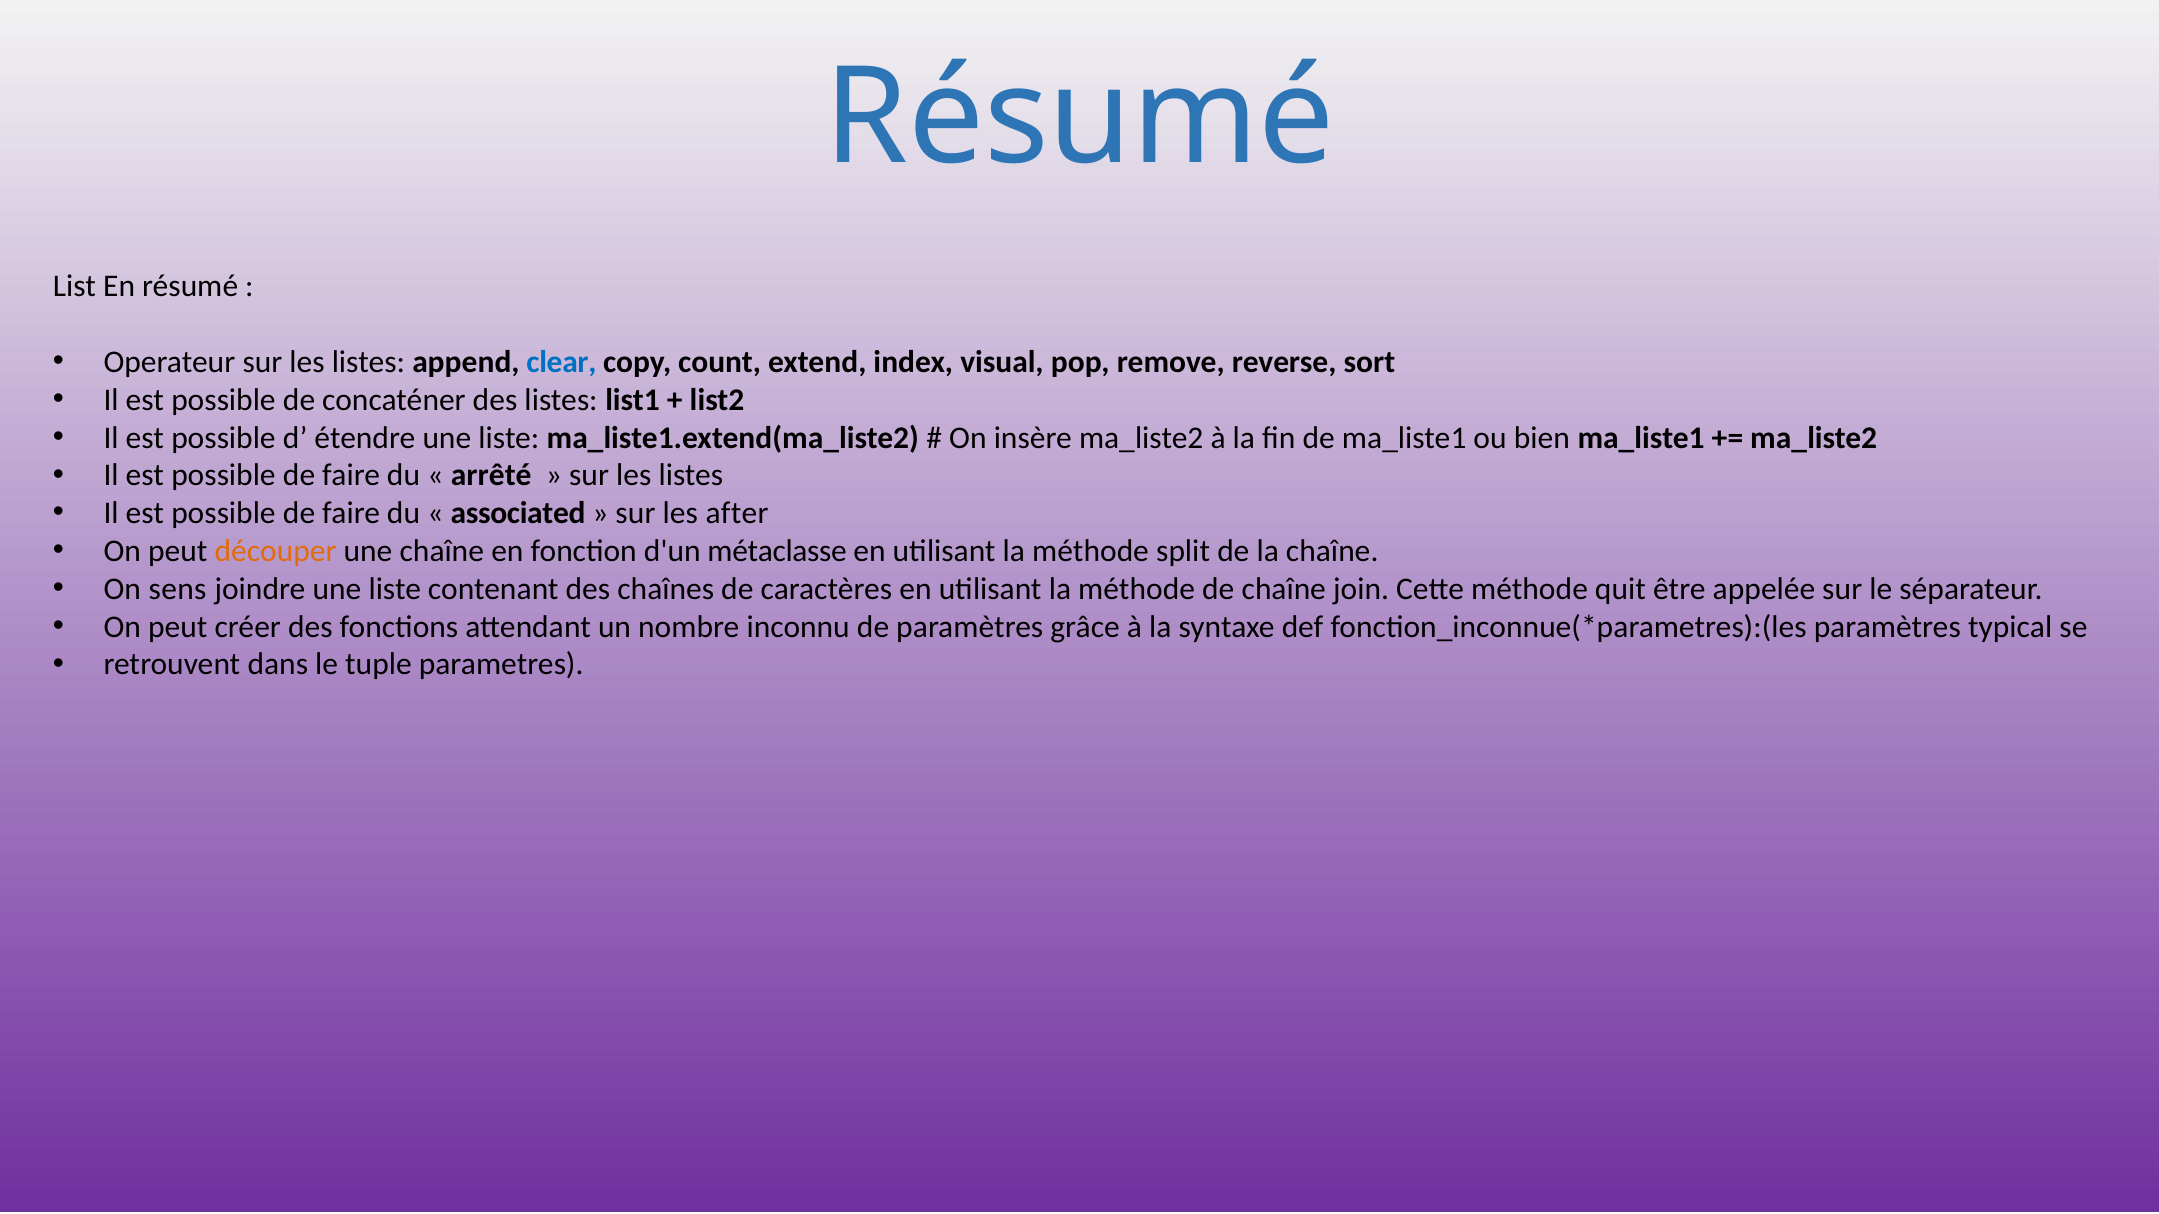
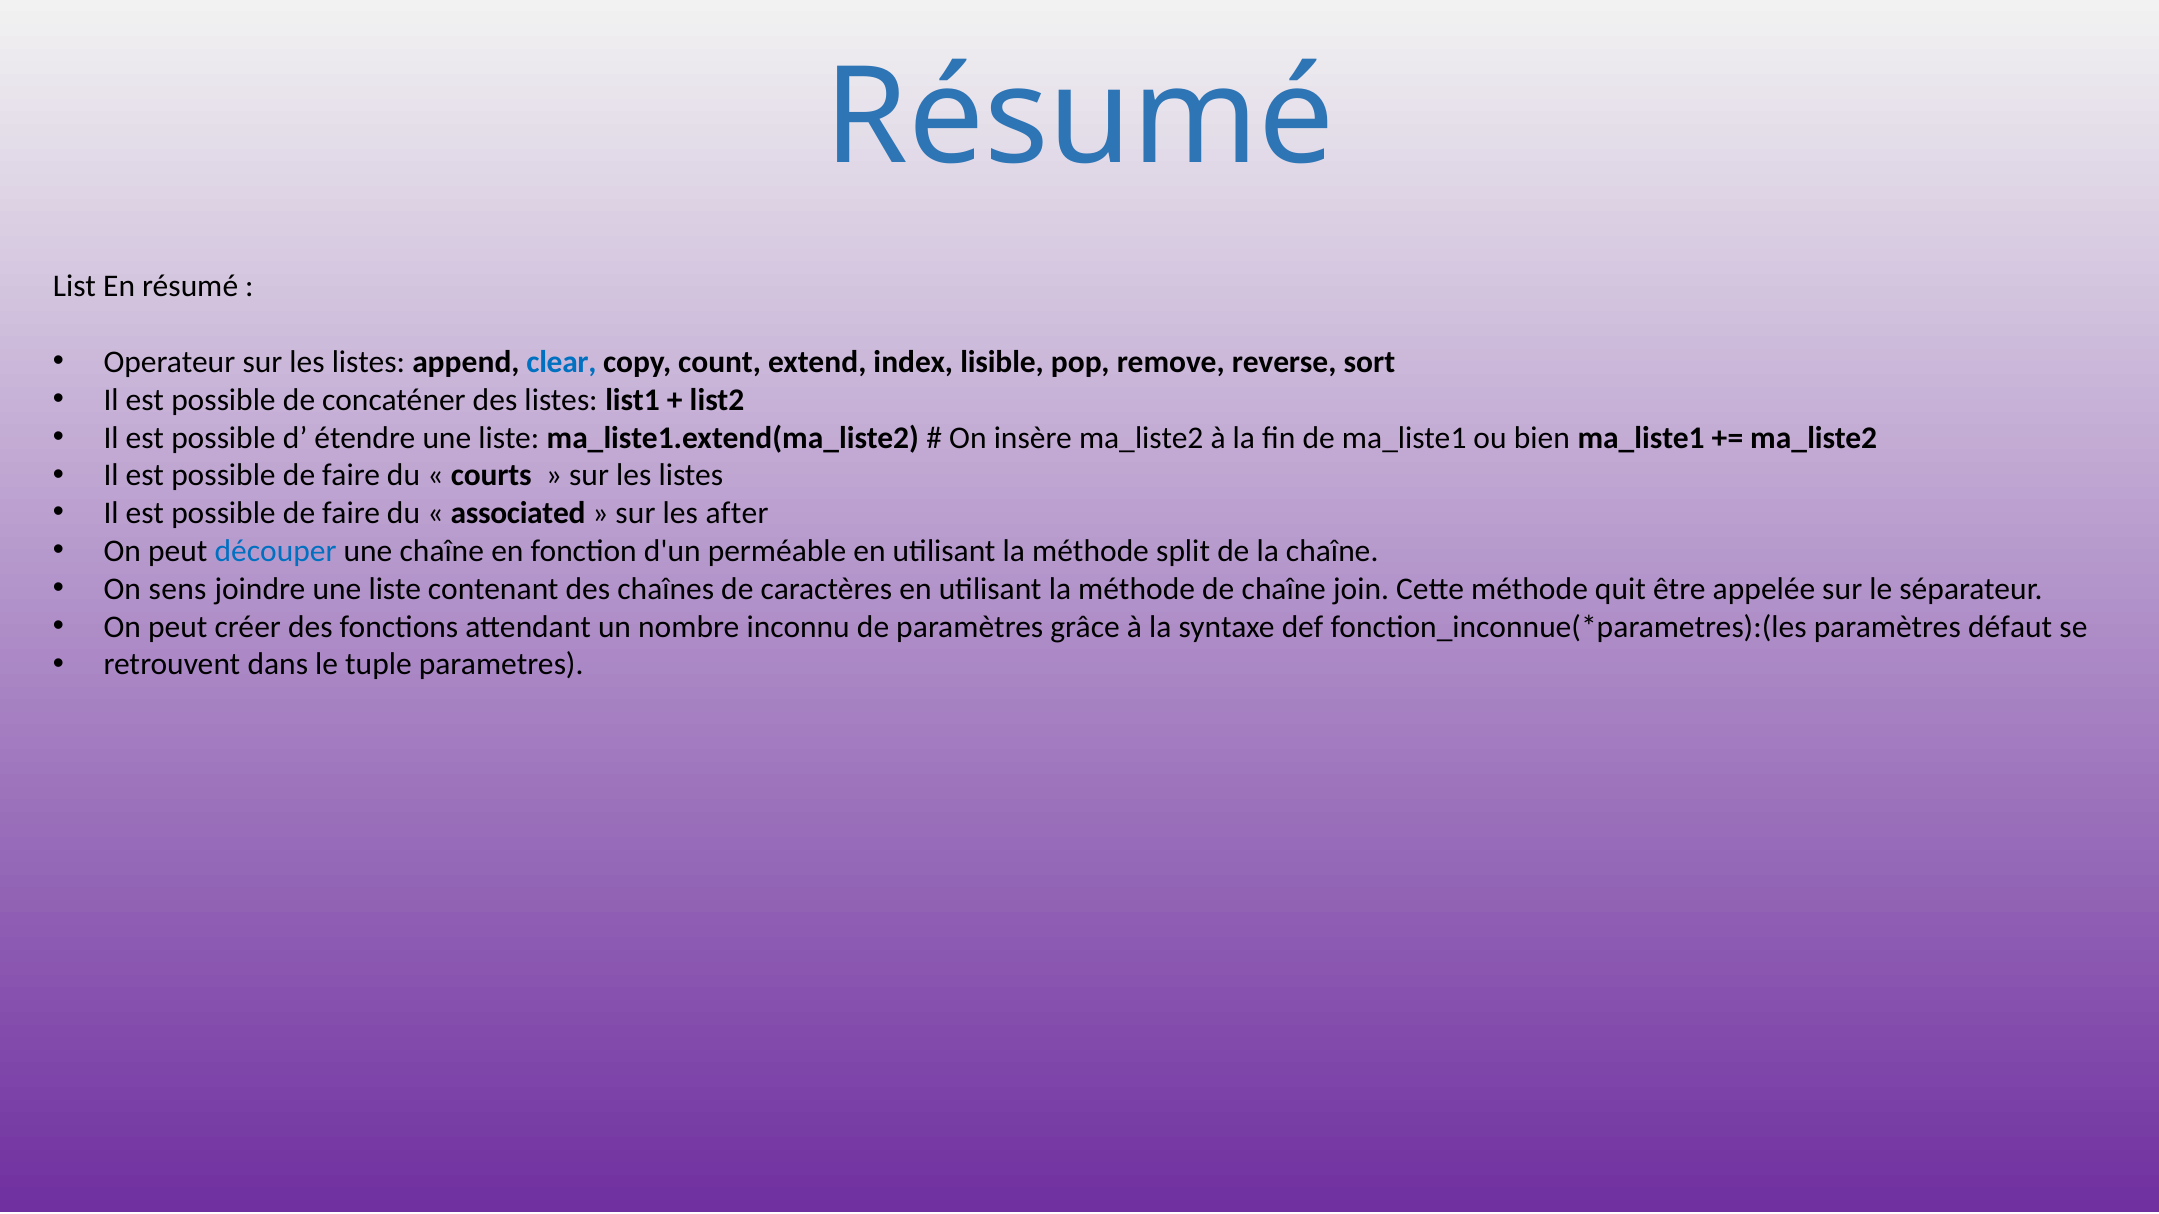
visual: visual -> lisible (1002, 362)
arrêté: arrêté -> courts (491, 476)
découper colour: orange -> blue (276, 551)
métaclasse: métaclasse -> perméable (777, 551)
typical: typical -> défaut (2010, 627)
